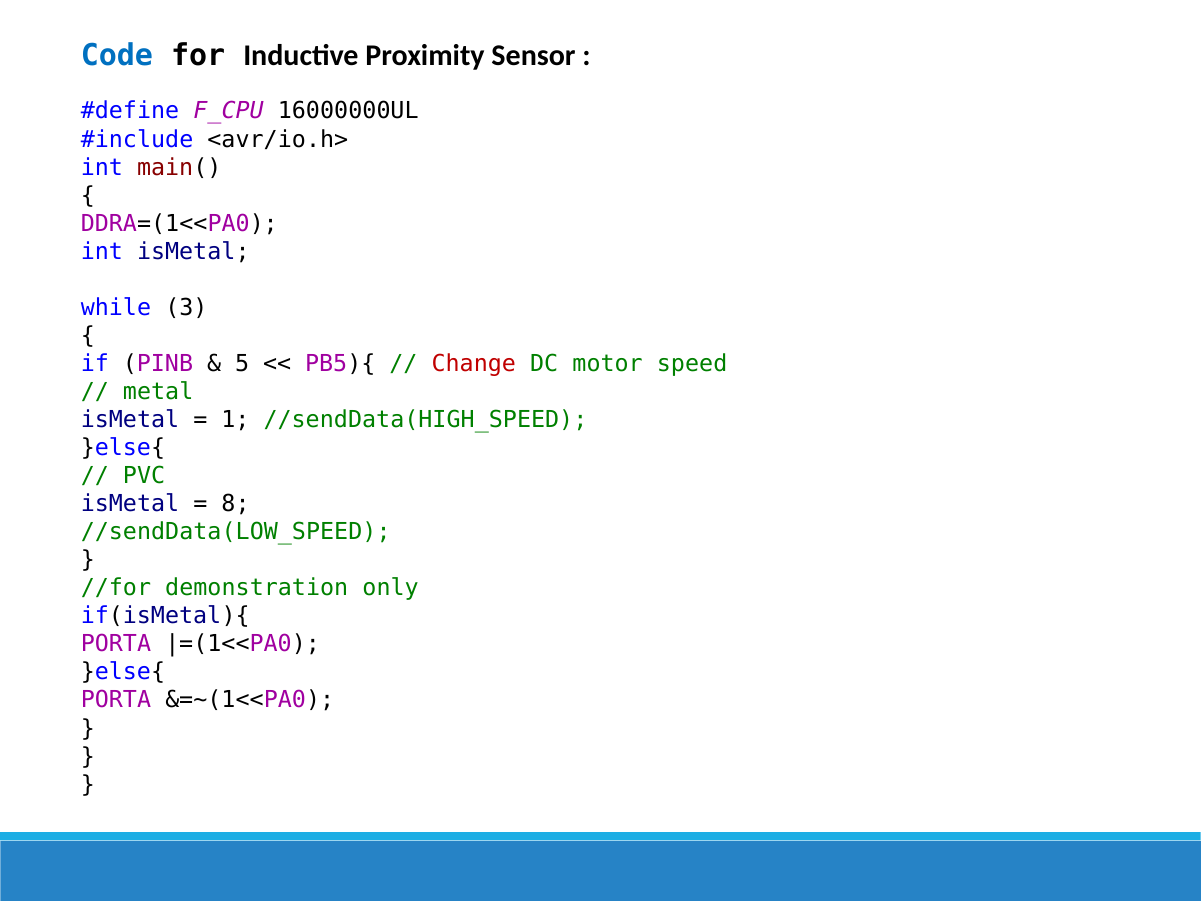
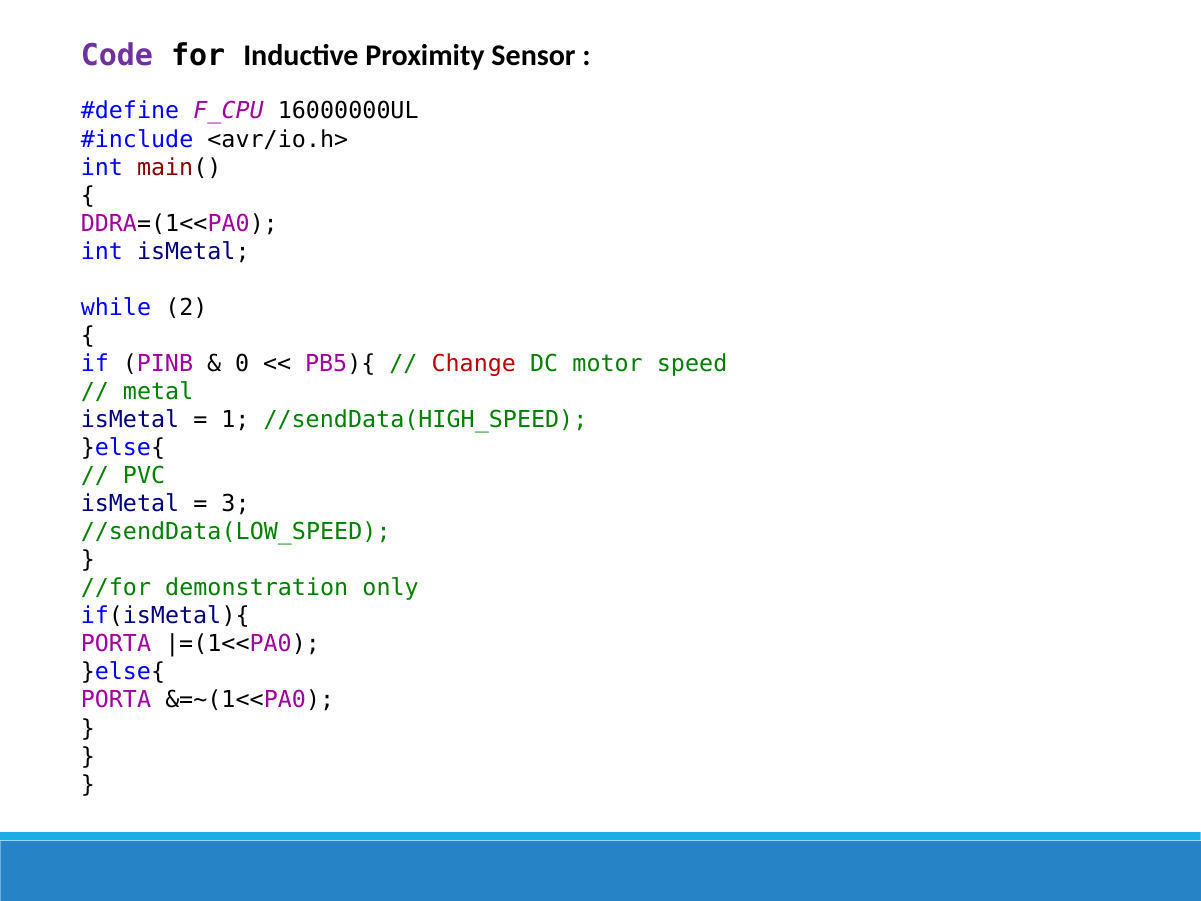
Code colour: blue -> purple (117, 56)
3: 3 -> 2 (186, 308)
5: 5 -> 0 (242, 364)
8: 8 -> 3 (236, 504)
